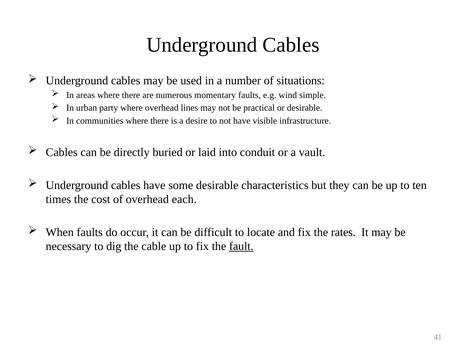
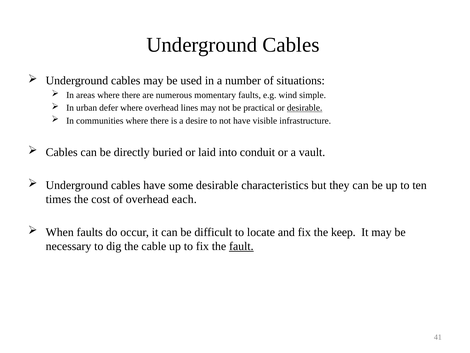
party: party -> defer (109, 108)
desirable underline: none -> present (305, 108)
rates: rates -> keep (343, 232)
